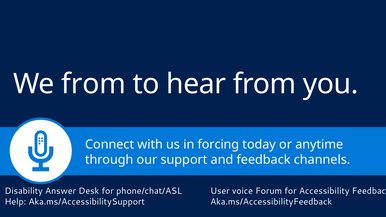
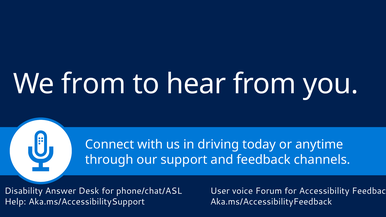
forcing: forcing -> driving (218, 145)
